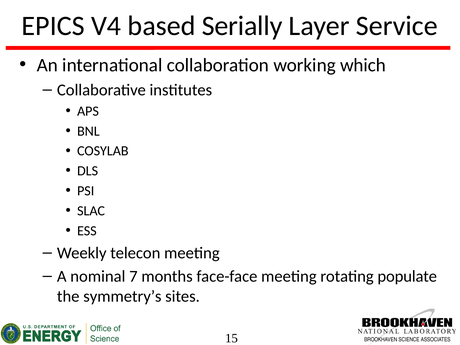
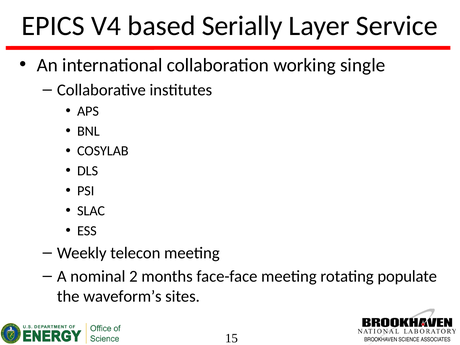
which: which -> single (363, 65)
7: 7 -> 2 (133, 276)
symmetry’s: symmetry’s -> waveform’s (122, 296)
